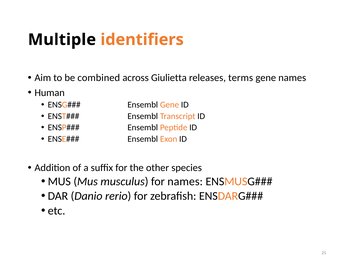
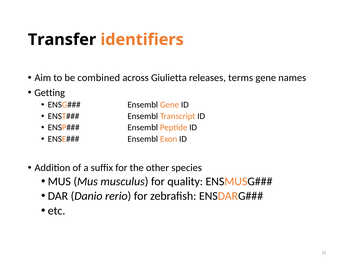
Multiple: Multiple -> Transfer (62, 40)
Human: Human -> Getting (50, 93)
for names: names -> quality (185, 182)
